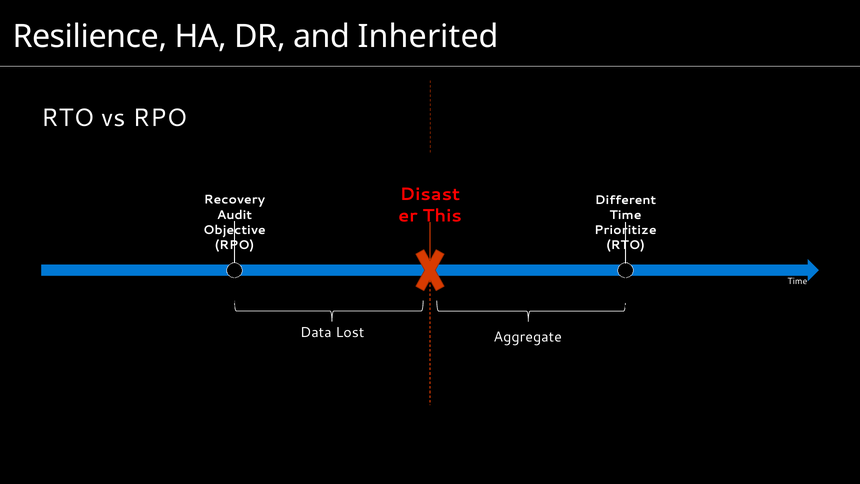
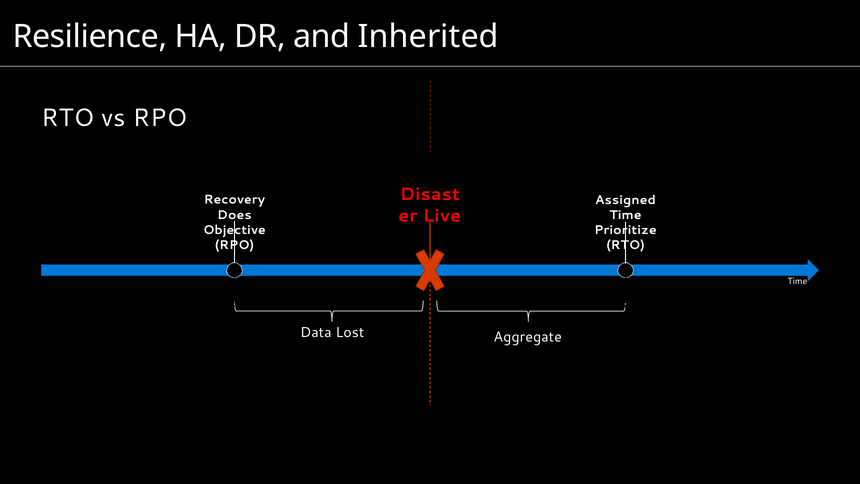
Different: Different -> Assigned (625, 200)
This: This -> Live (442, 216)
Audit: Audit -> Does (234, 215)
